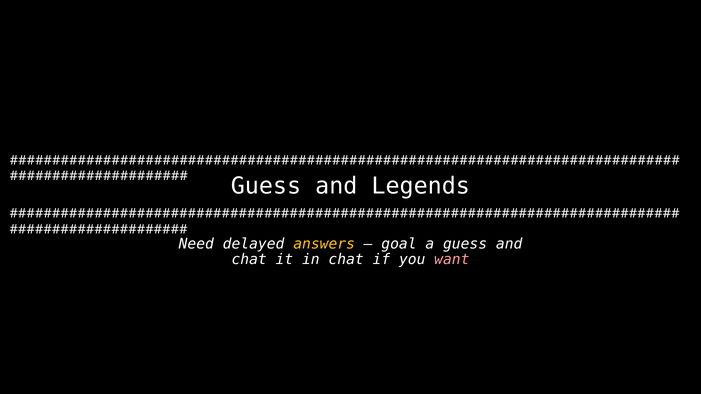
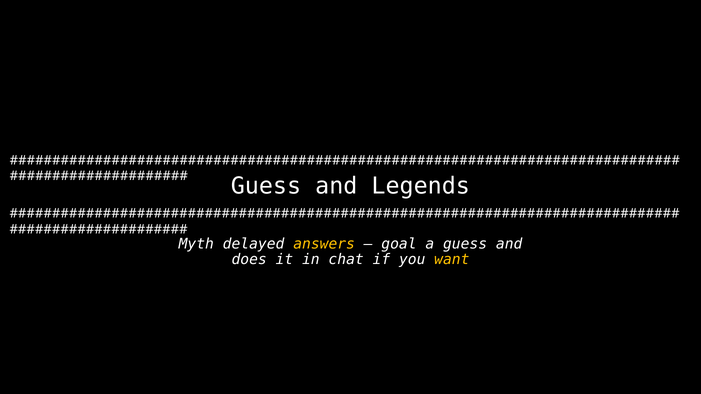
Need: Need -> Myth (196, 244)
chat: chat -> does (249, 260)
want colour: pink -> yellow (452, 260)
